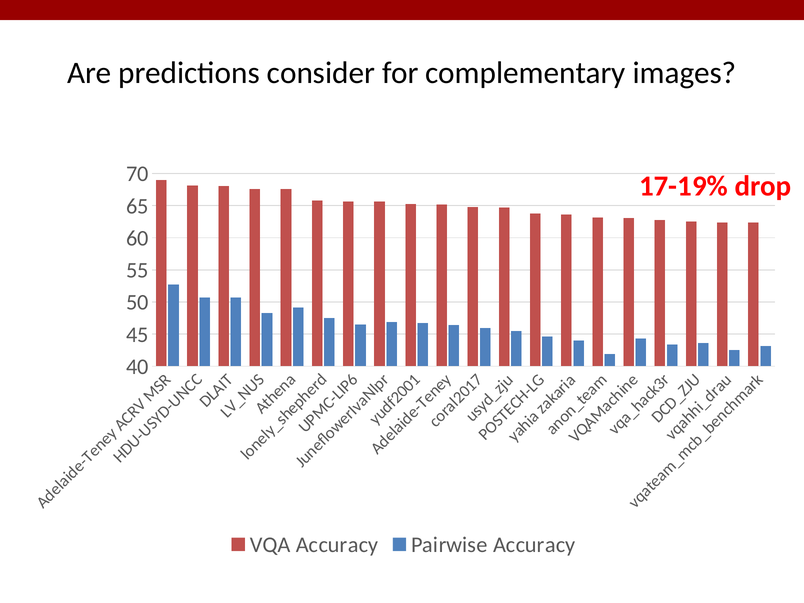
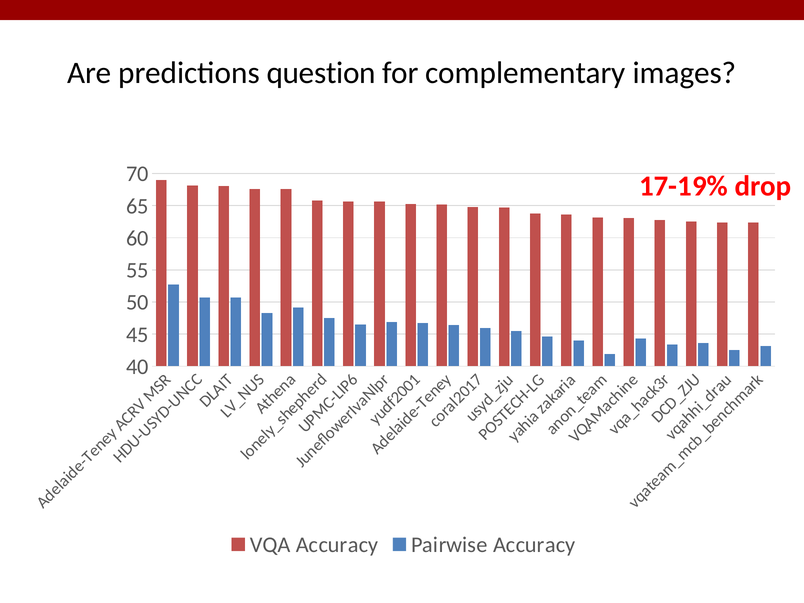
consider: consider -> question (321, 73)
